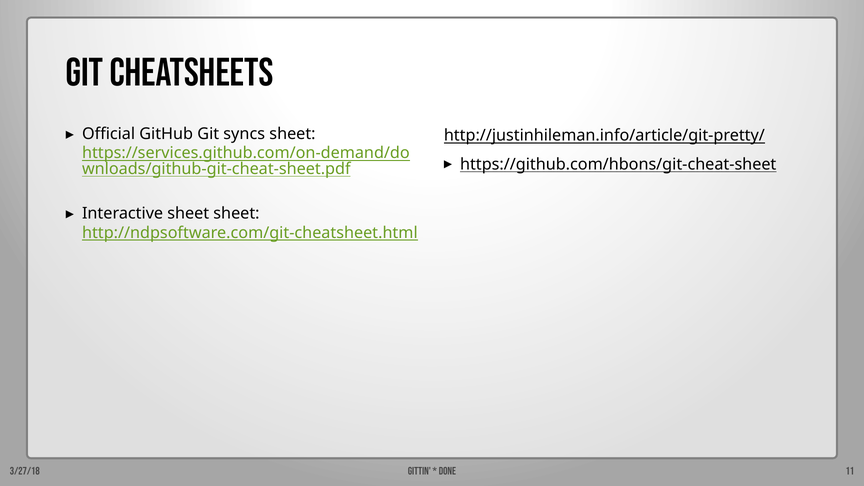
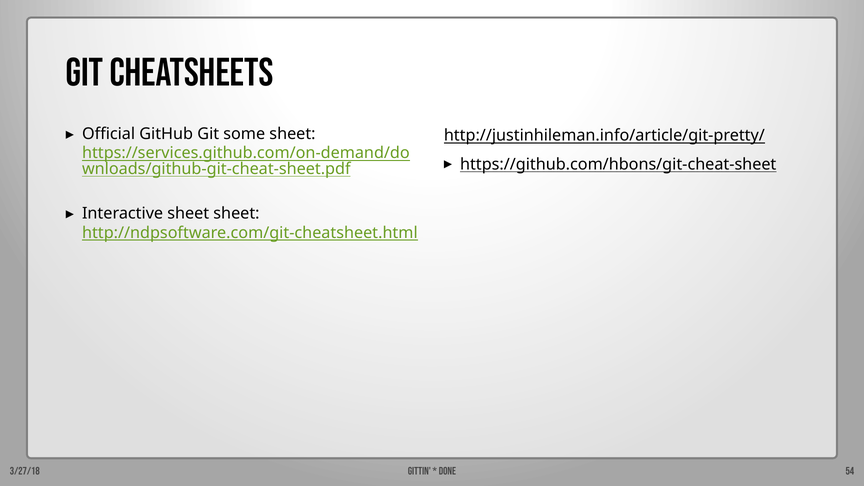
syncs: syncs -> some (244, 134)
11: 11 -> 54 (850, 471)
